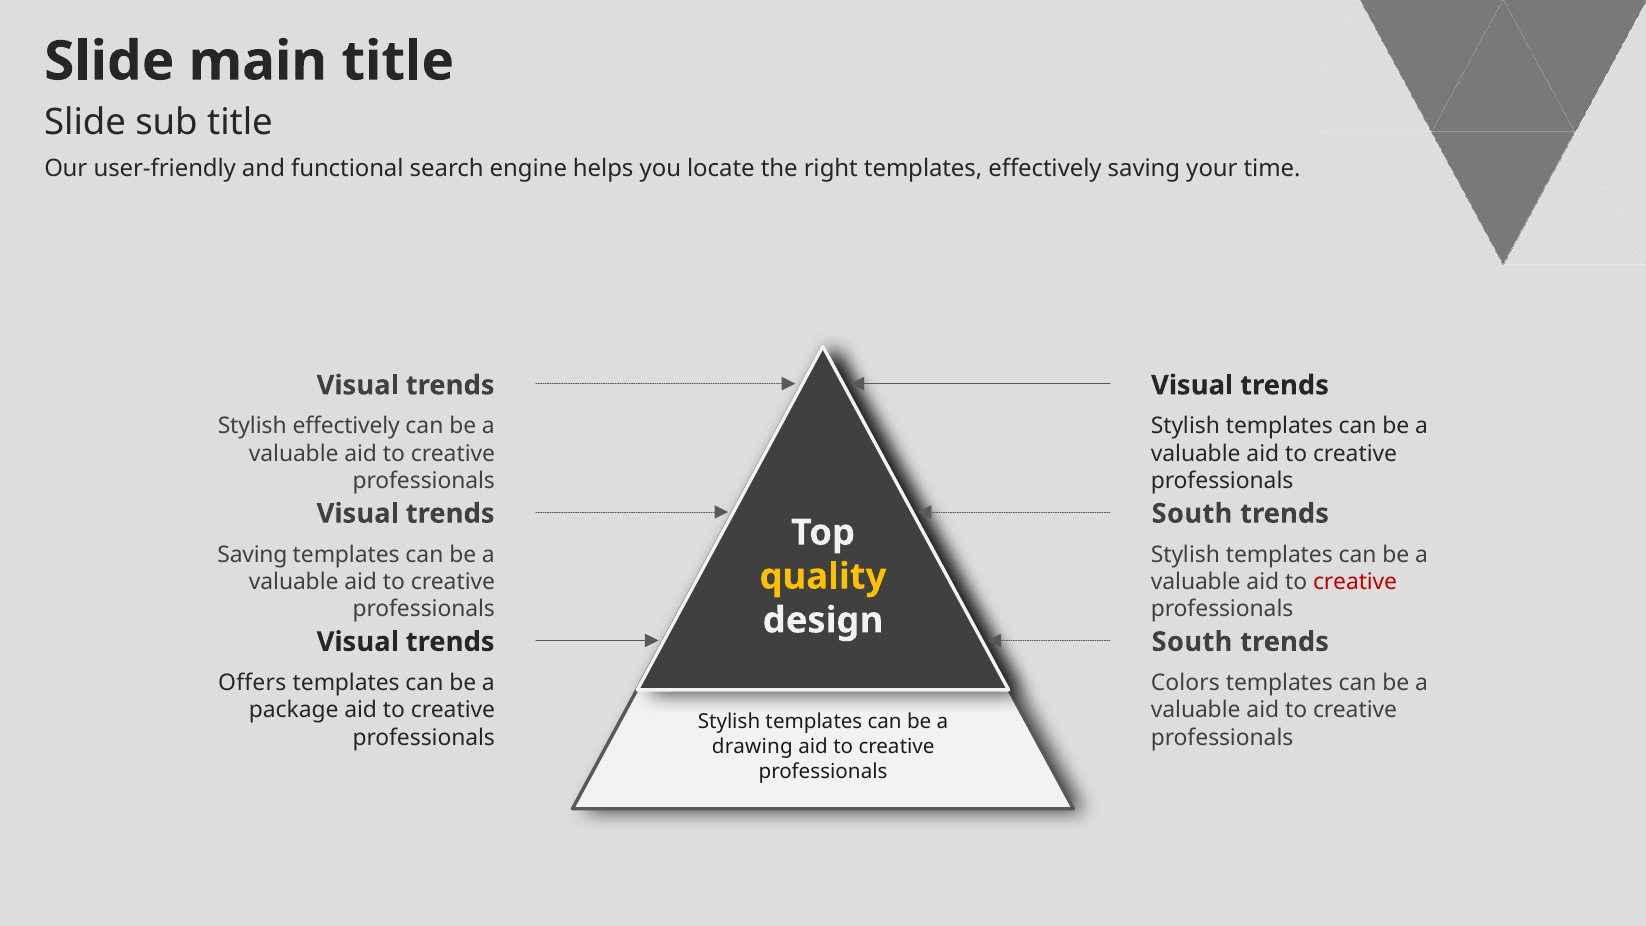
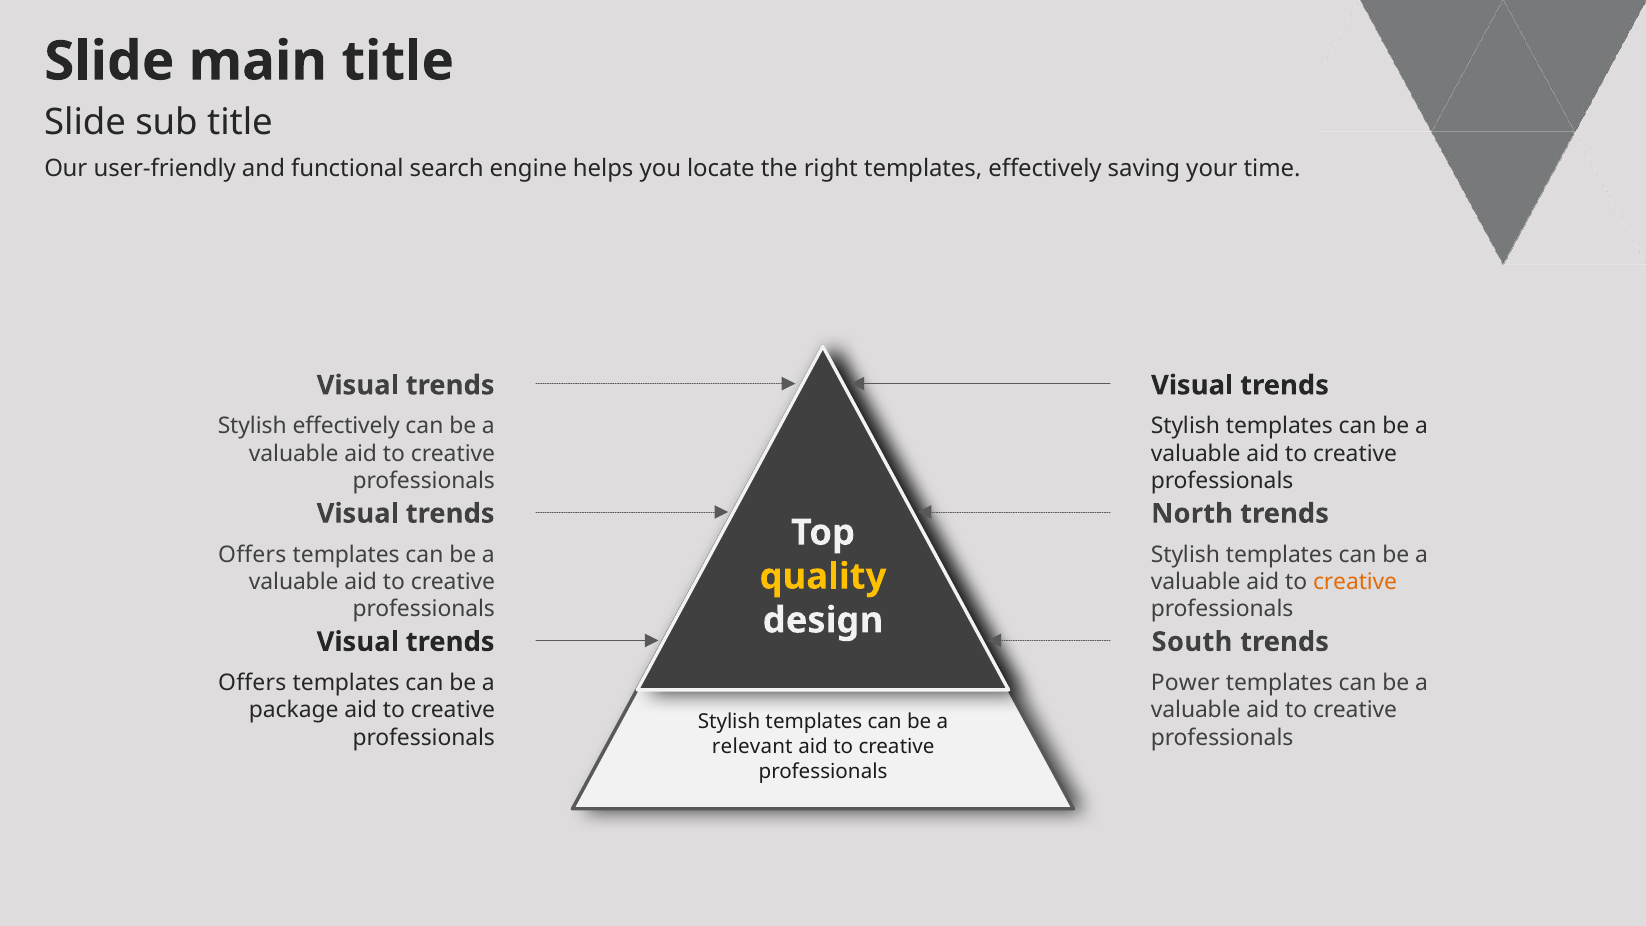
South: South -> North (1192, 514)
Saving: Saving -> Offers (252, 554)
creative colour: red -> orange (1355, 582)
Colors: Colors -> Power (1185, 683)
drawing: drawing -> relevant (752, 746)
